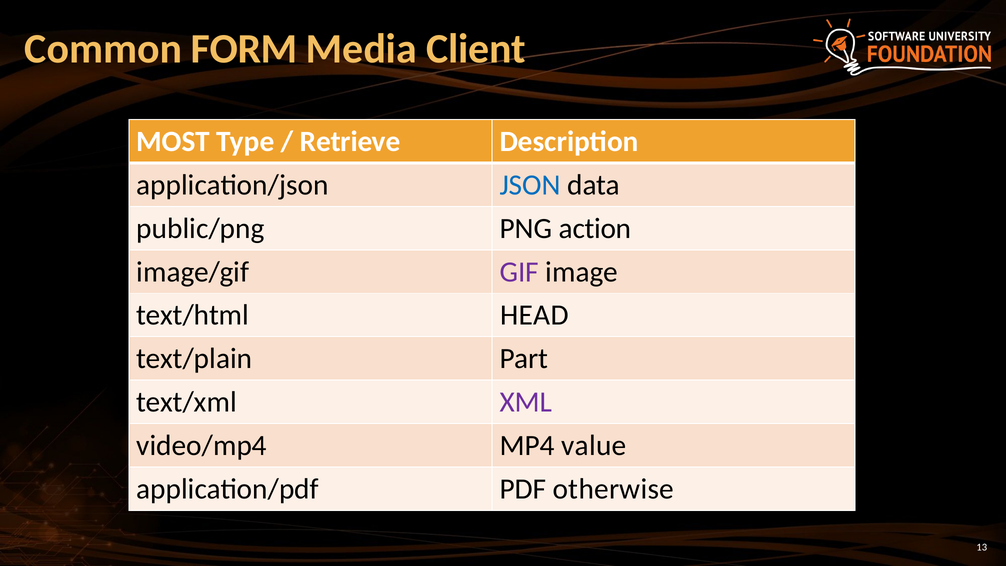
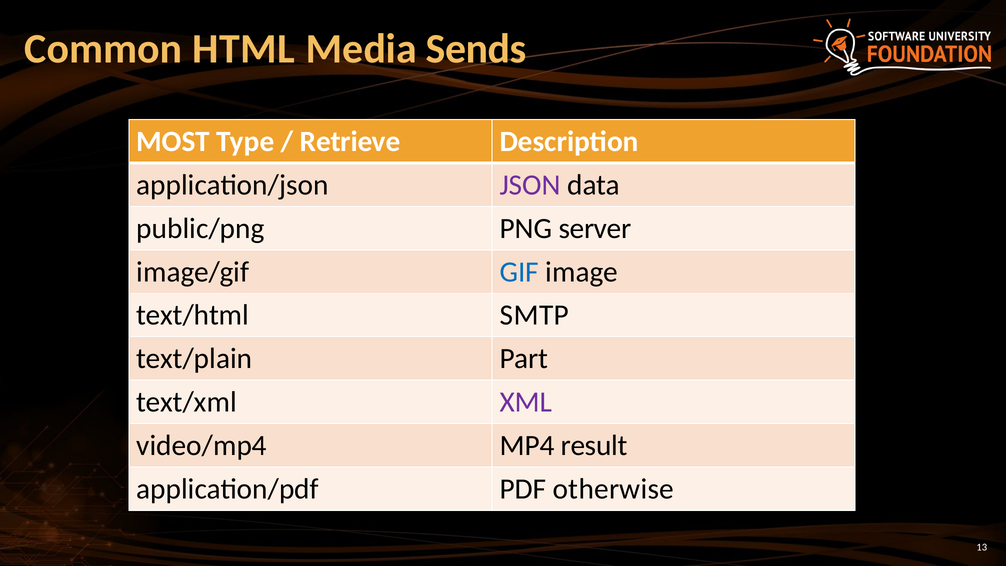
FORM: FORM -> HTML (244, 49)
Client: Client -> Sends (476, 49)
JSON colour: blue -> purple (530, 185)
action: action -> server (595, 228)
GIF colour: purple -> blue (519, 272)
HEAD: HEAD -> SMTP (534, 315)
value: value -> result (594, 446)
